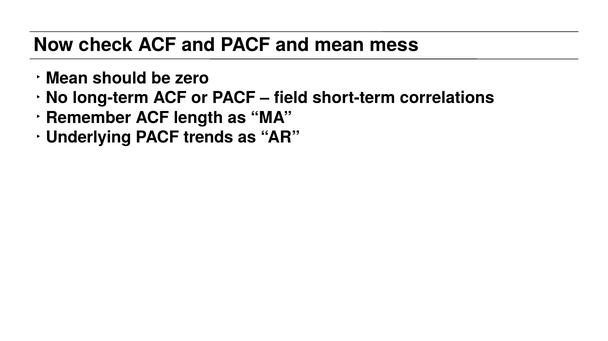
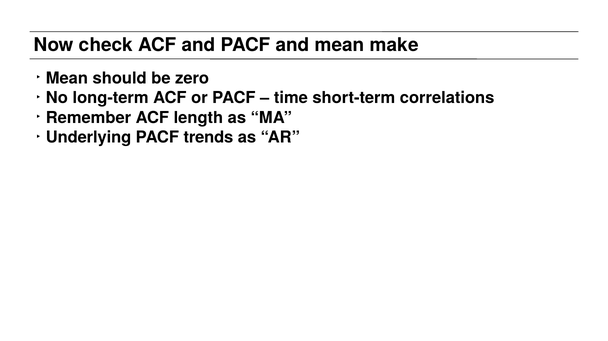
mess: mess -> make (394, 45)
field: field -> time (291, 98)
